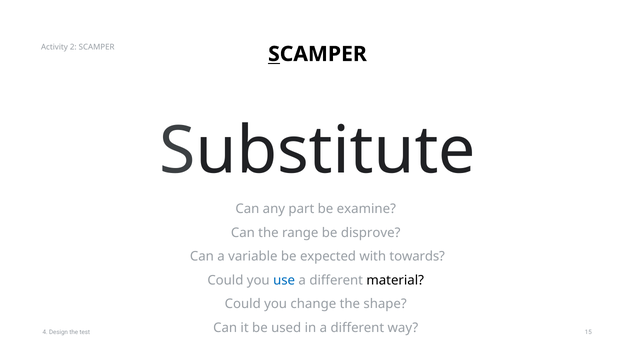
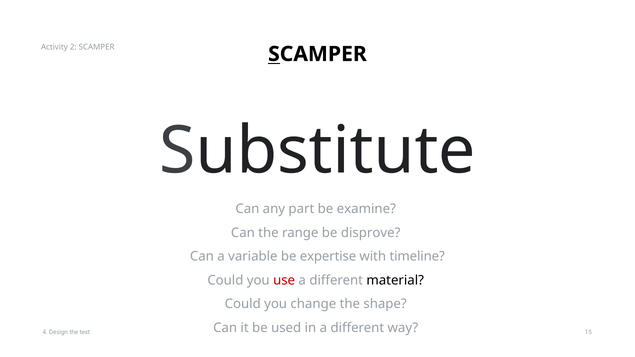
expected: expected -> expertise (328, 257)
towards: towards -> timeline (417, 257)
use colour: blue -> red (284, 280)
